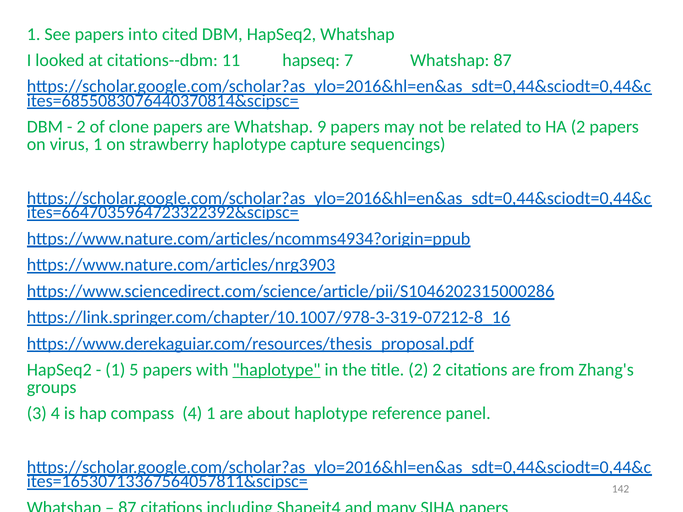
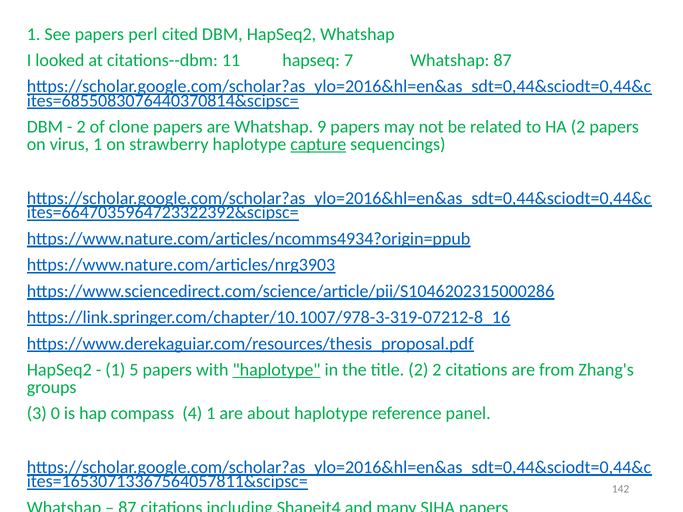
into: into -> perl (143, 34)
capture underline: none -> present (318, 144)
3 4: 4 -> 0 (55, 413)
